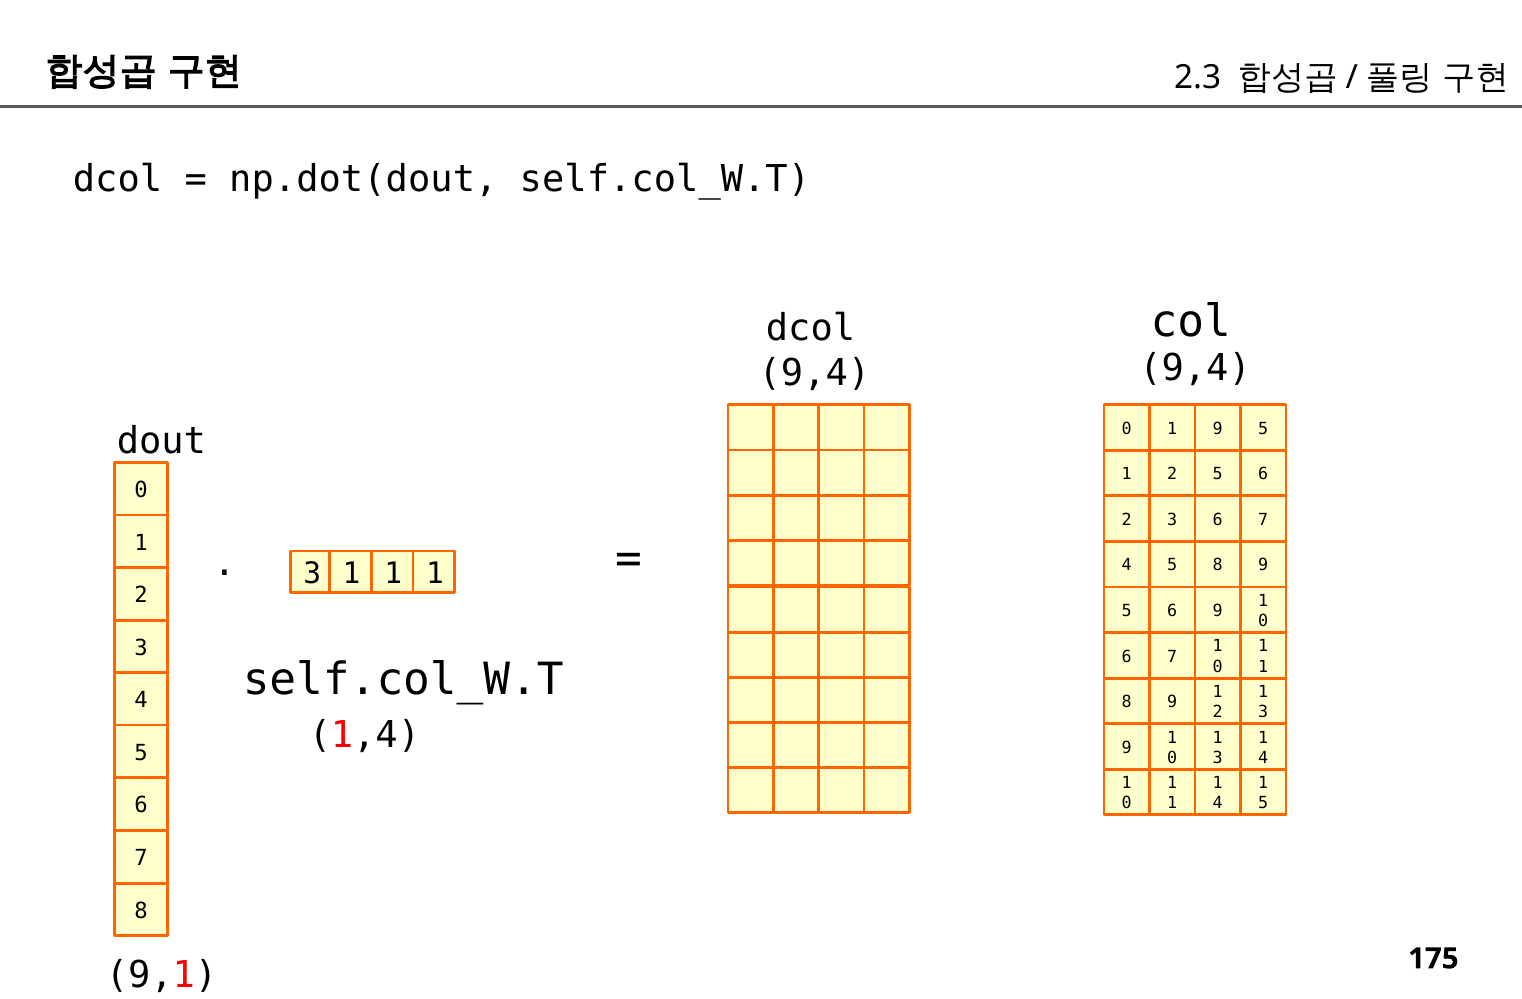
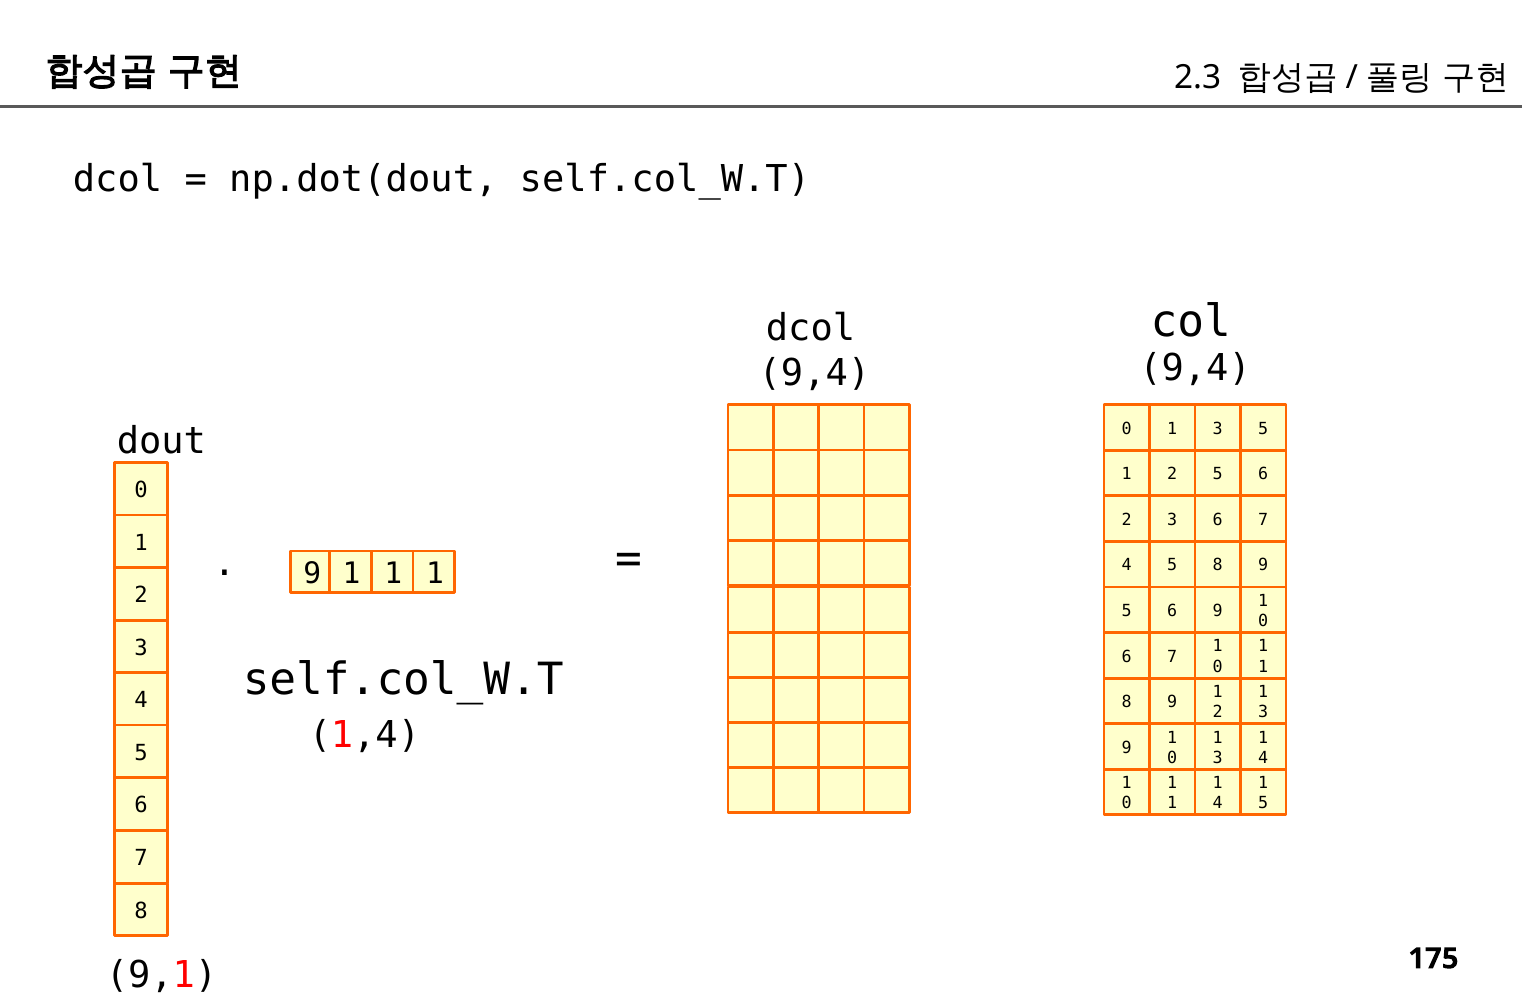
9: 9 -> 3 (1218, 429)
3: 3 -> 9 (312, 574)
